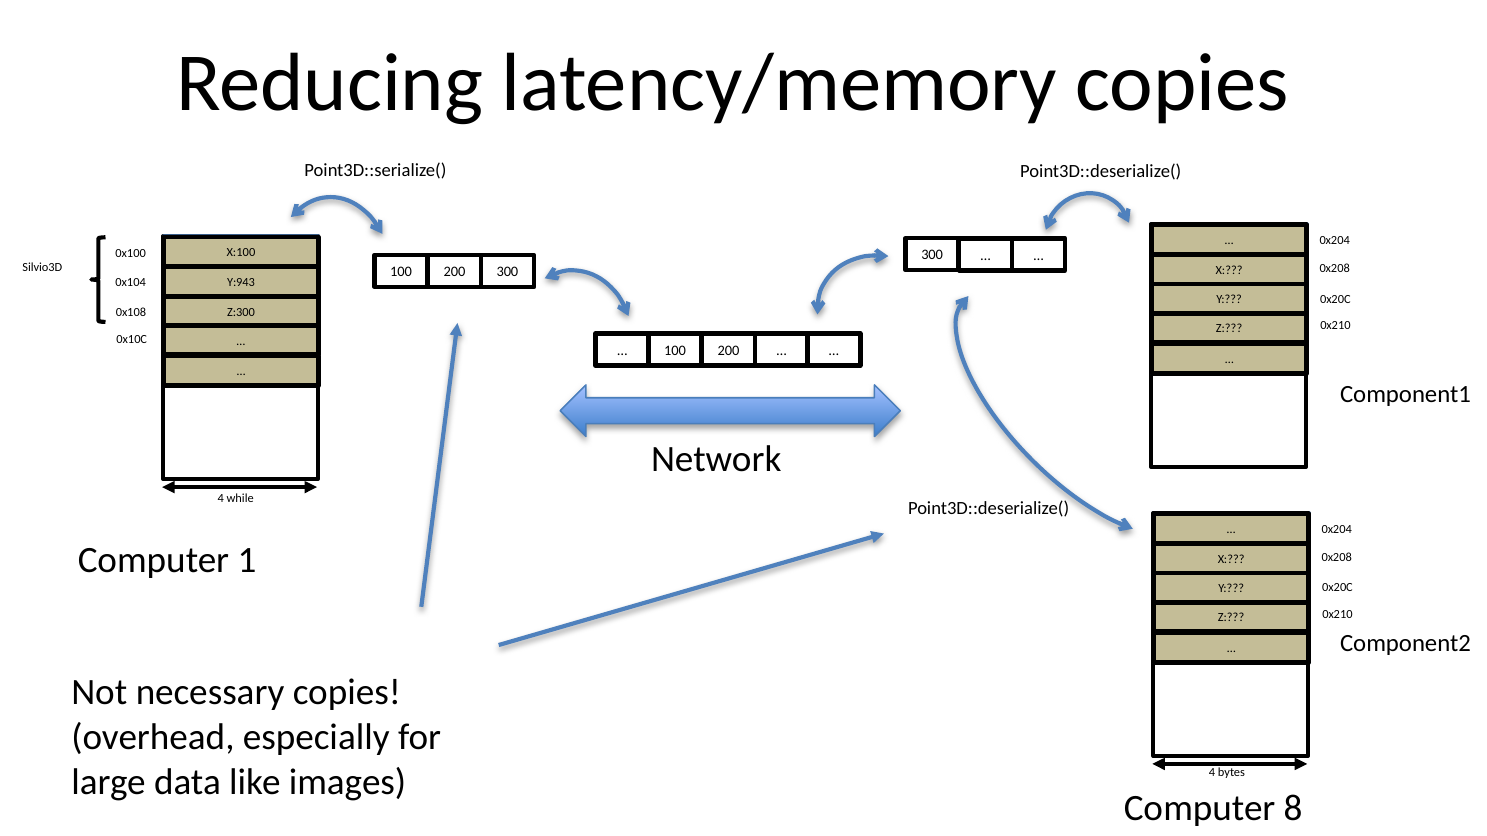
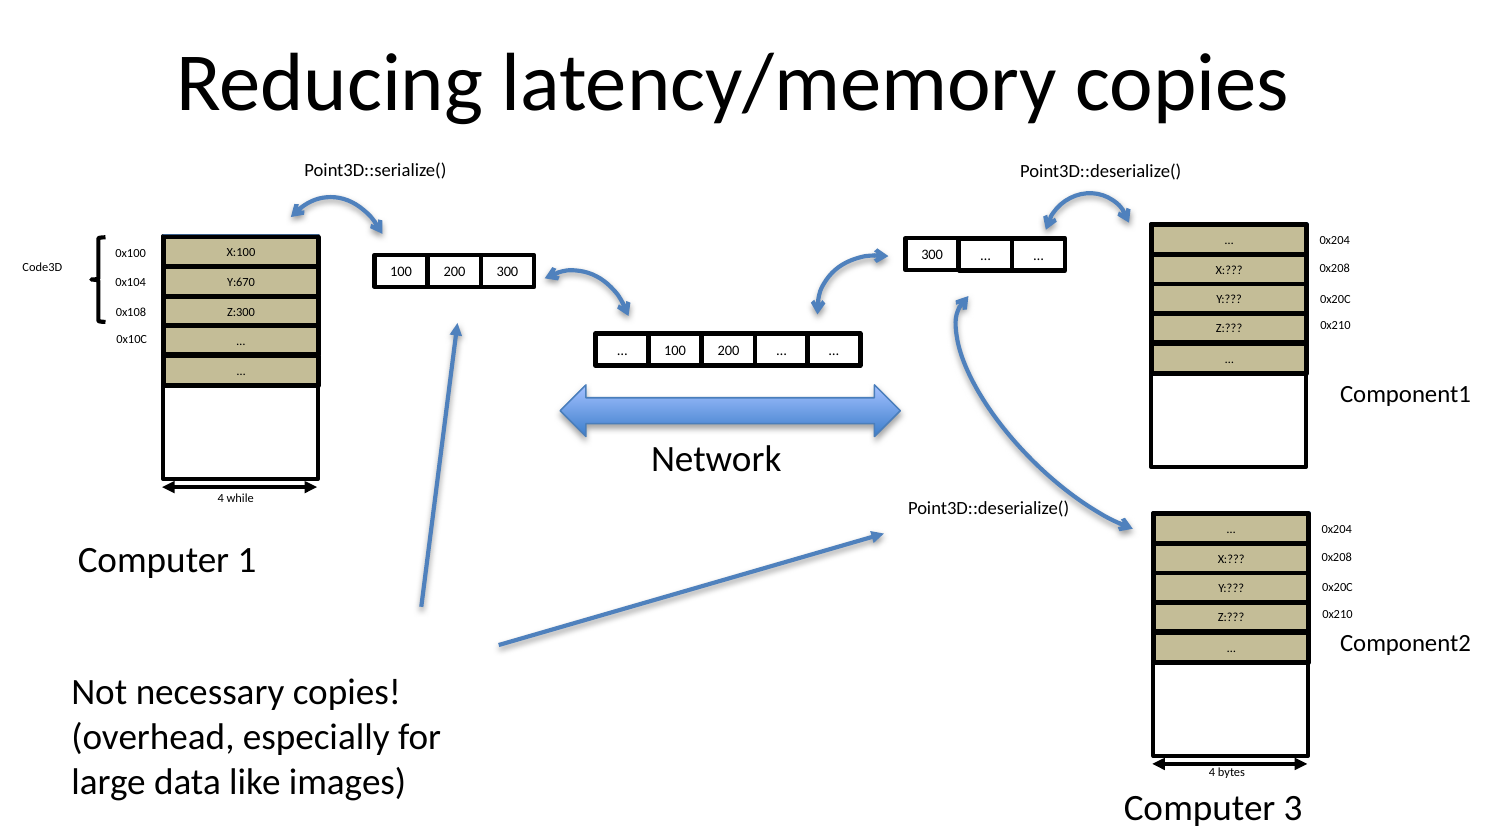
Silvio3D: Silvio3D -> Code3D (42, 268)
Y:943: Y:943 -> Y:670 (241, 282)
8: 8 -> 3 (1293, 809)
